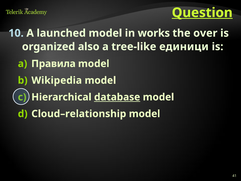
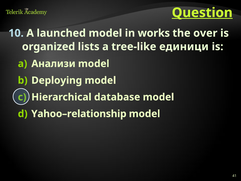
also: also -> lists (89, 47)
Правила: Правила -> Анализи (53, 64)
Wikipedia: Wikipedia -> Deploying (57, 80)
database underline: present -> none (117, 97)
Cloud–relationship: Cloud–relationship -> Yahoo–relationship (79, 114)
